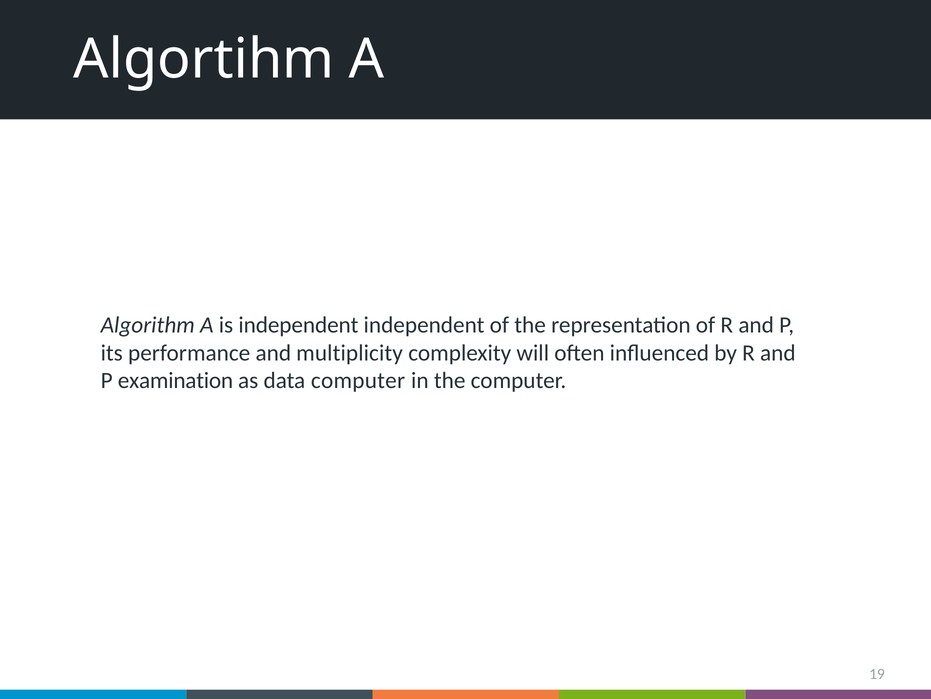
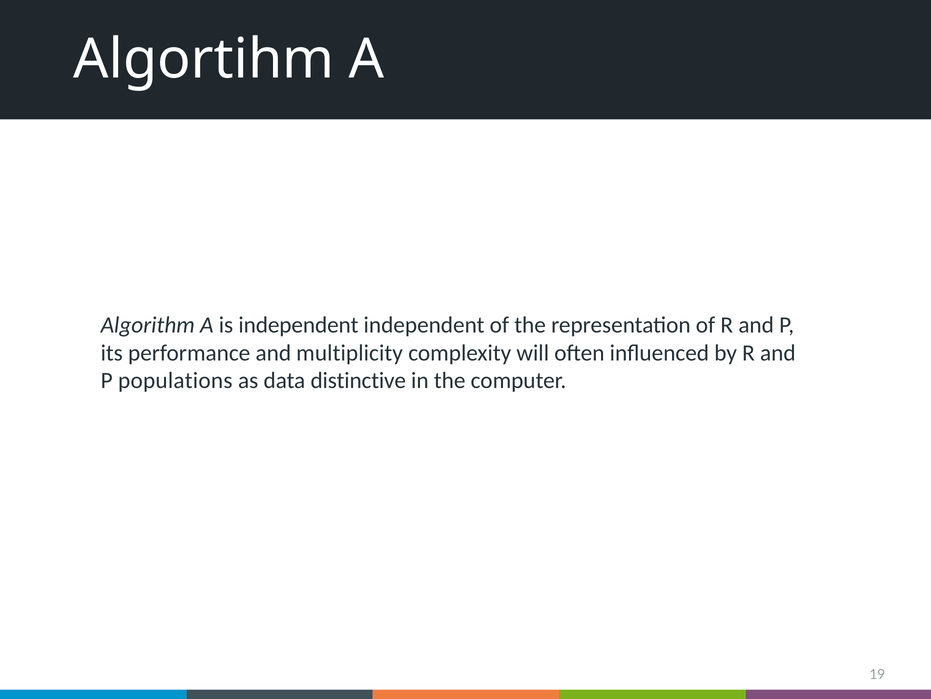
examination: examination -> populations (175, 380)
data computer: computer -> distinctive (358, 380)
